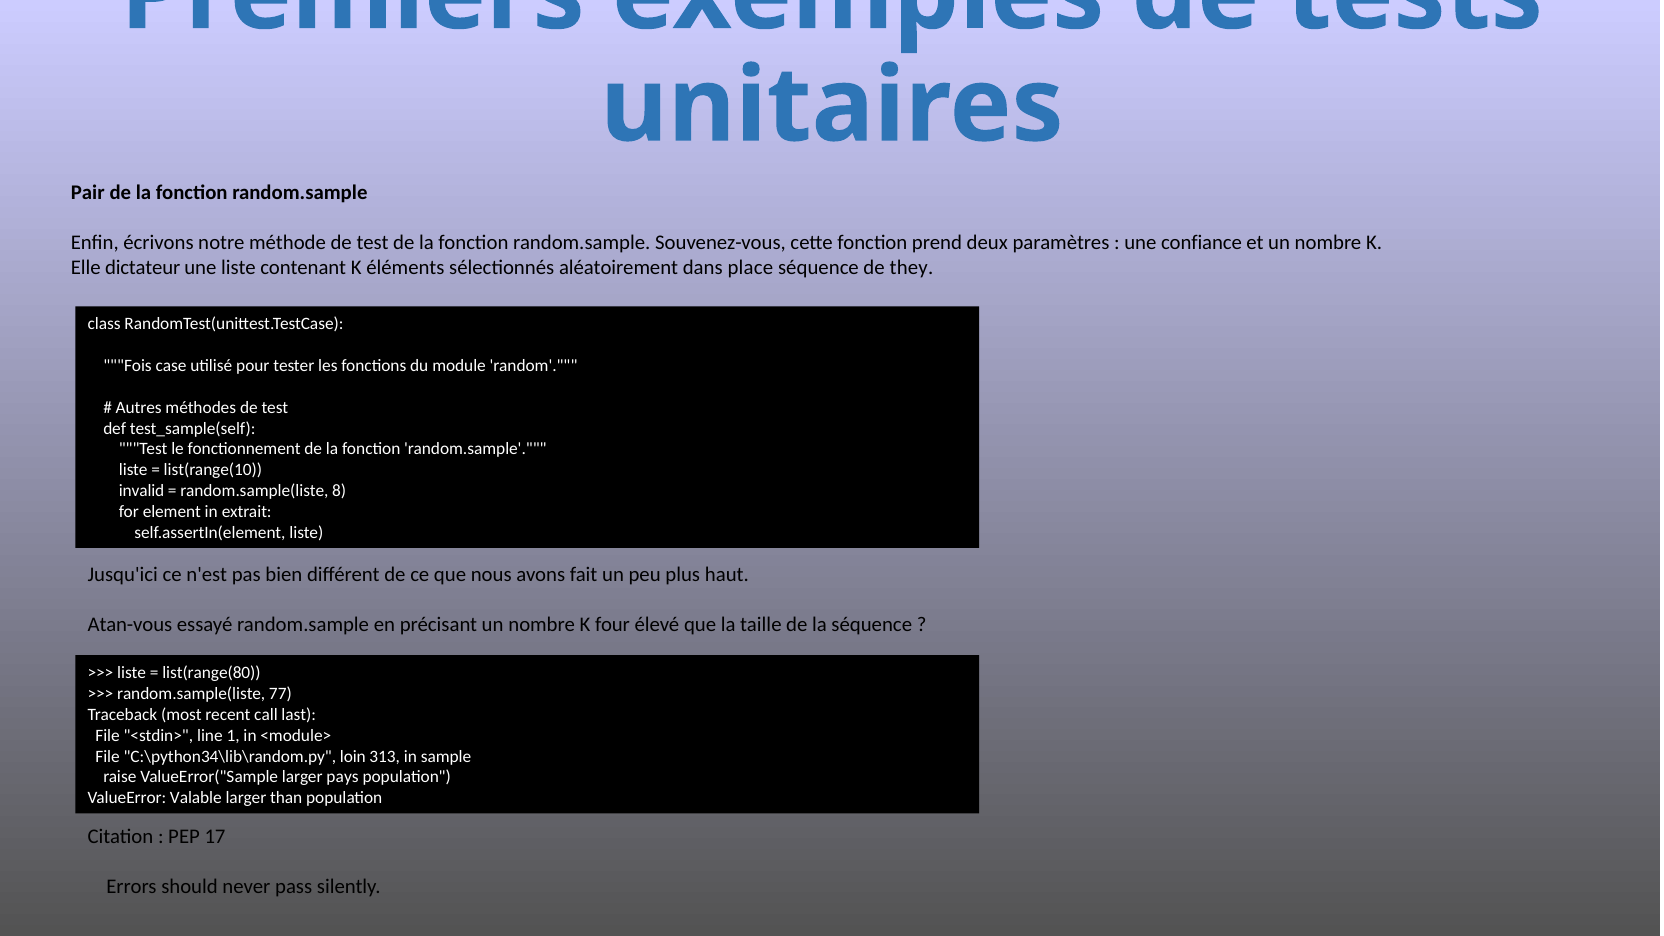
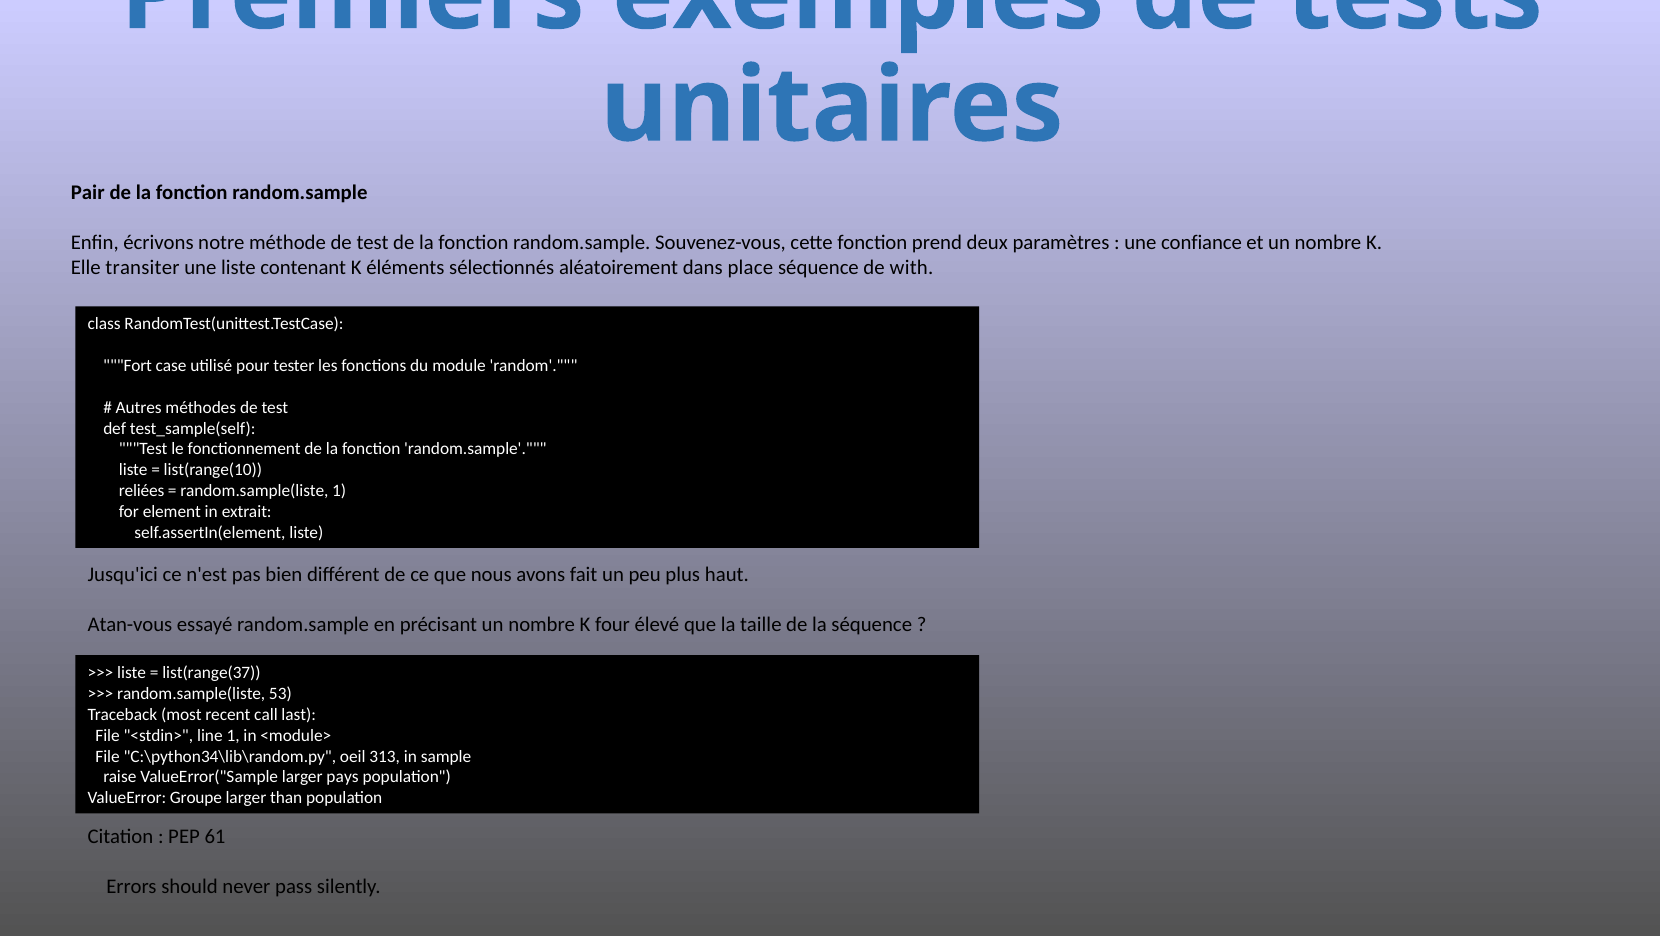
dictateur: dictateur -> transiter (142, 267)
they: they -> with (912, 267)
Fois: Fois -> Fort (128, 366)
invalid: invalid -> reliées (142, 491)
random.sample(liste 8: 8 -> 1 (339, 491)
list(range(80: list(range(80 -> list(range(37 (211, 673)
77: 77 -> 53 (280, 694)
loin: loin -> oeil (353, 756)
Valable: Valable -> Groupe (196, 798)
17: 17 -> 61 (215, 837)
